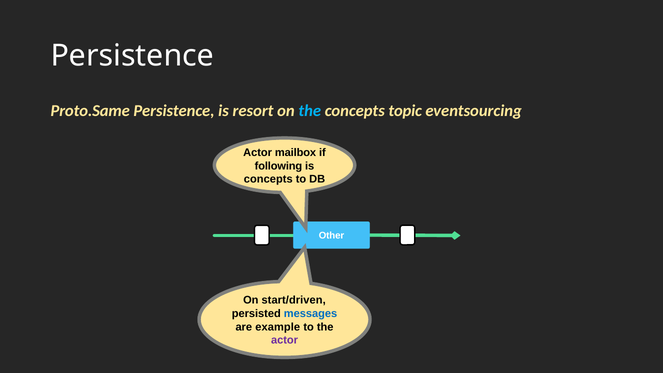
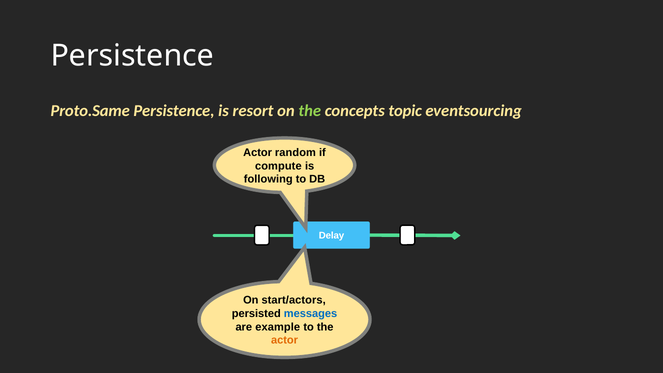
the colour: light blue -> light green (310, 111)
mailbox: mailbox -> random (295, 153)
following: following -> compute (278, 166)
concepts: concepts -> following (268, 179)
Other: Other -> Delay (331, 236)
start/driven: start/driven -> start/actors (294, 300)
actor colour: purple -> orange (285, 340)
